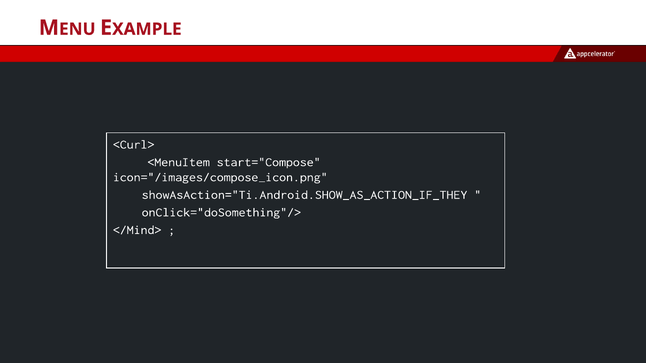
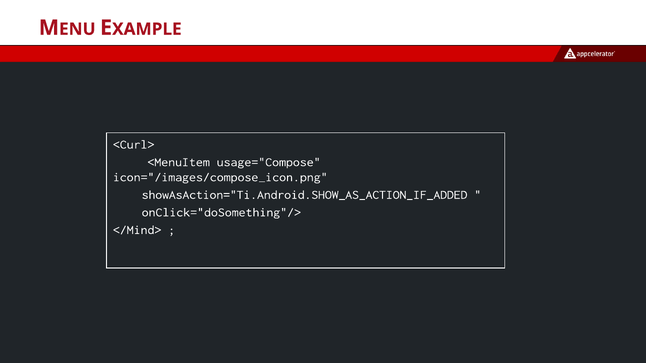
start="Compose: start="Compose -> usage="Compose (269, 162)
showAsAction="Ti.Android.SHOW_AS_ACTION_IF_THEY: showAsAction="Ti.Android.SHOW_AS_ACTION_IF_THEY -> showAsAction="Ti.Android.SHOW_AS_ACTION_IF_ADDED (305, 195)
